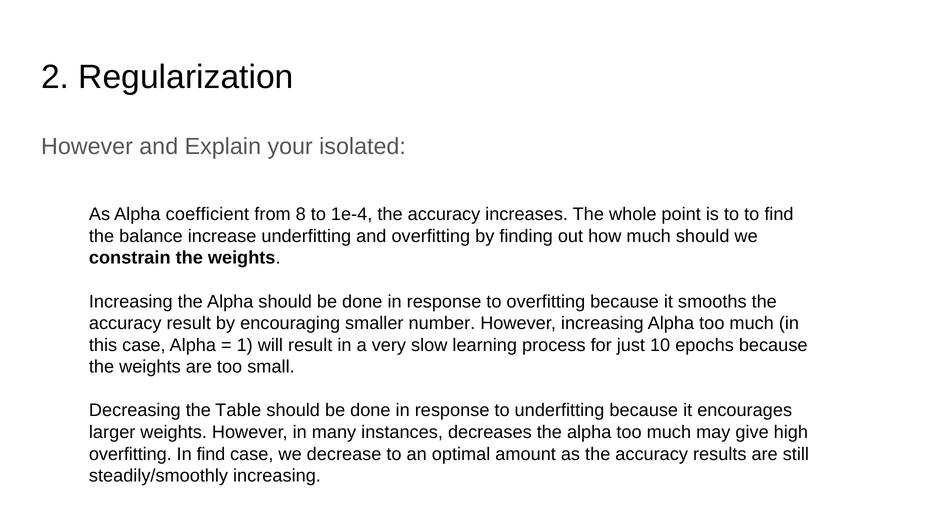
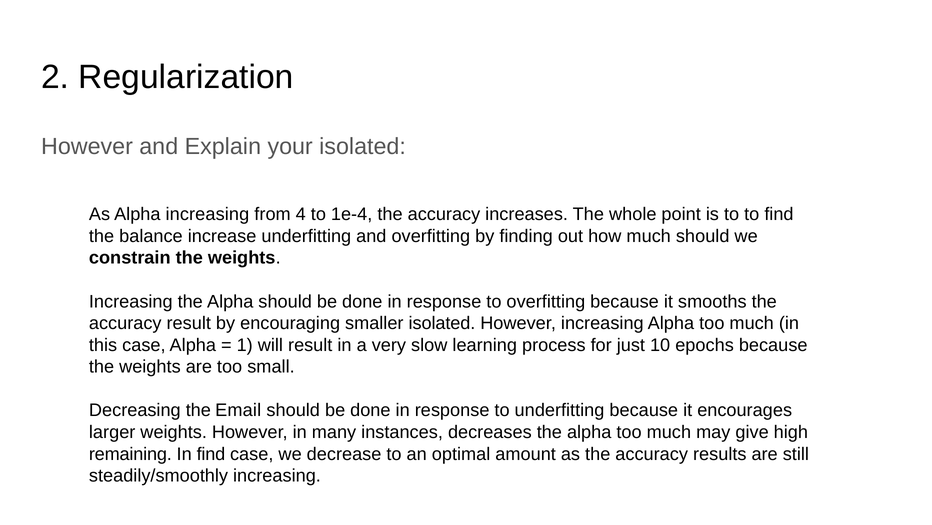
Alpha coefficient: coefficient -> increasing (207, 214)
8: 8 -> 4 (301, 214)
smaller number: number -> isolated (442, 323)
Table: Table -> Email (238, 410)
overfitting: overfitting -> remaining (130, 453)
